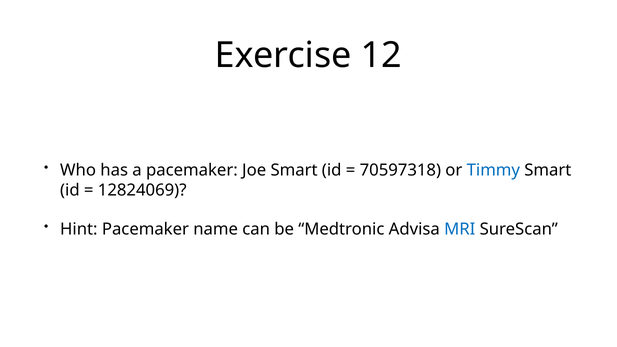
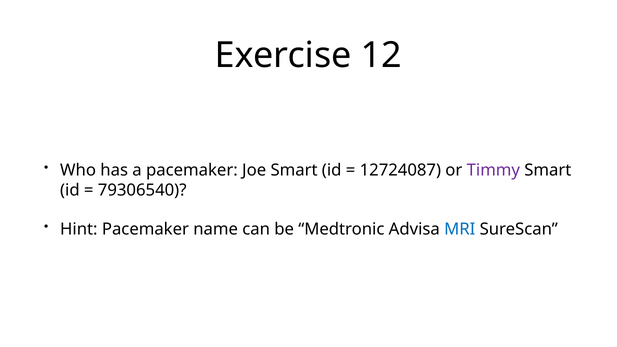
70597318: 70597318 -> 12724087 (400, 170)
Timmy colour: blue -> purple (493, 170)
12824069: 12824069 -> 79306540 (142, 190)
